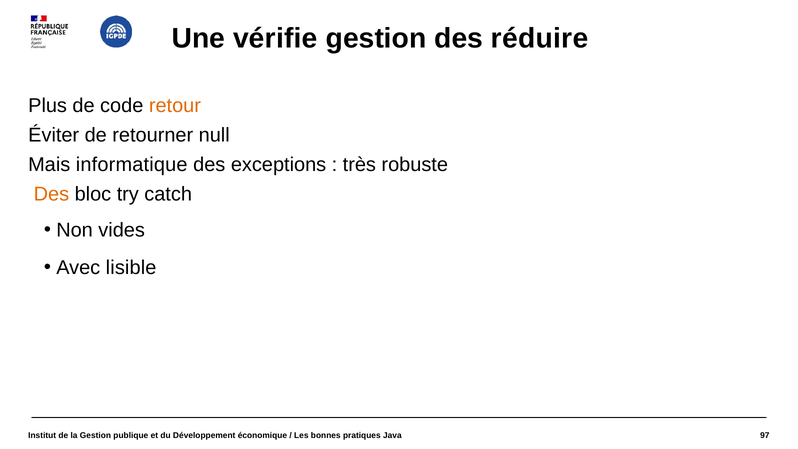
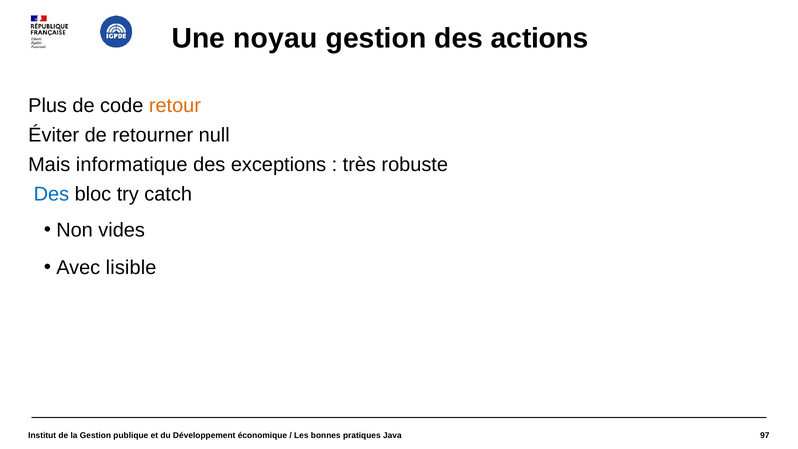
vérifie: vérifie -> noyau (275, 39)
réduire: réduire -> actions (540, 39)
Des colour: orange -> blue (51, 194)
